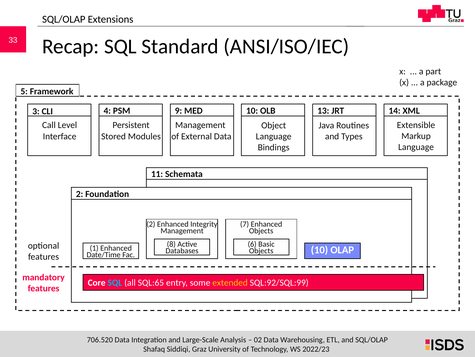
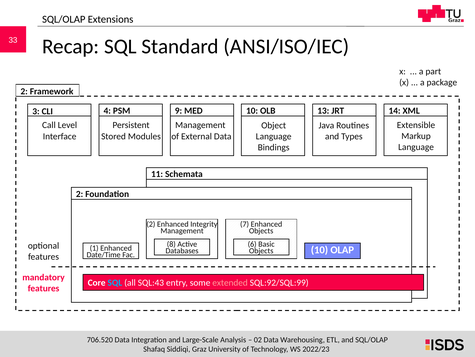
5: 5 -> 2 (24, 91)
SQL:65: SQL:65 -> SQL:43 (151, 282)
extended colour: yellow -> pink (230, 282)
